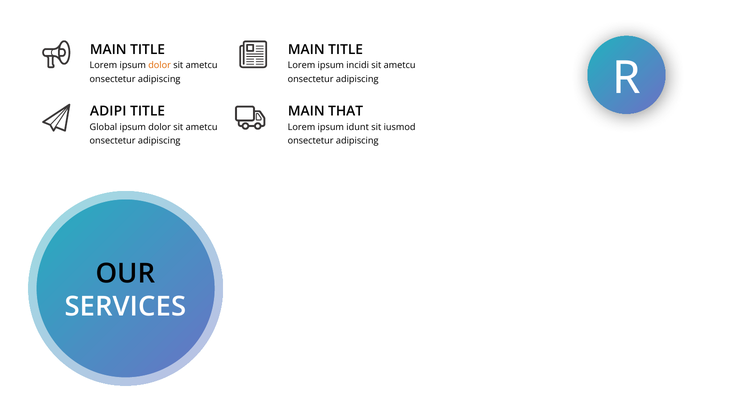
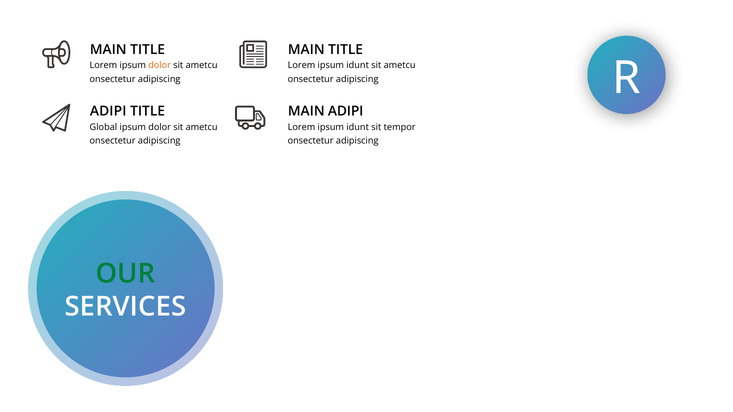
incidi: incidi -> idunt (358, 65)
MAIN THAT: THAT -> ADIPI (346, 111)
iusmod: iusmod -> tempor (400, 127)
OUR colour: black -> green (126, 274)
